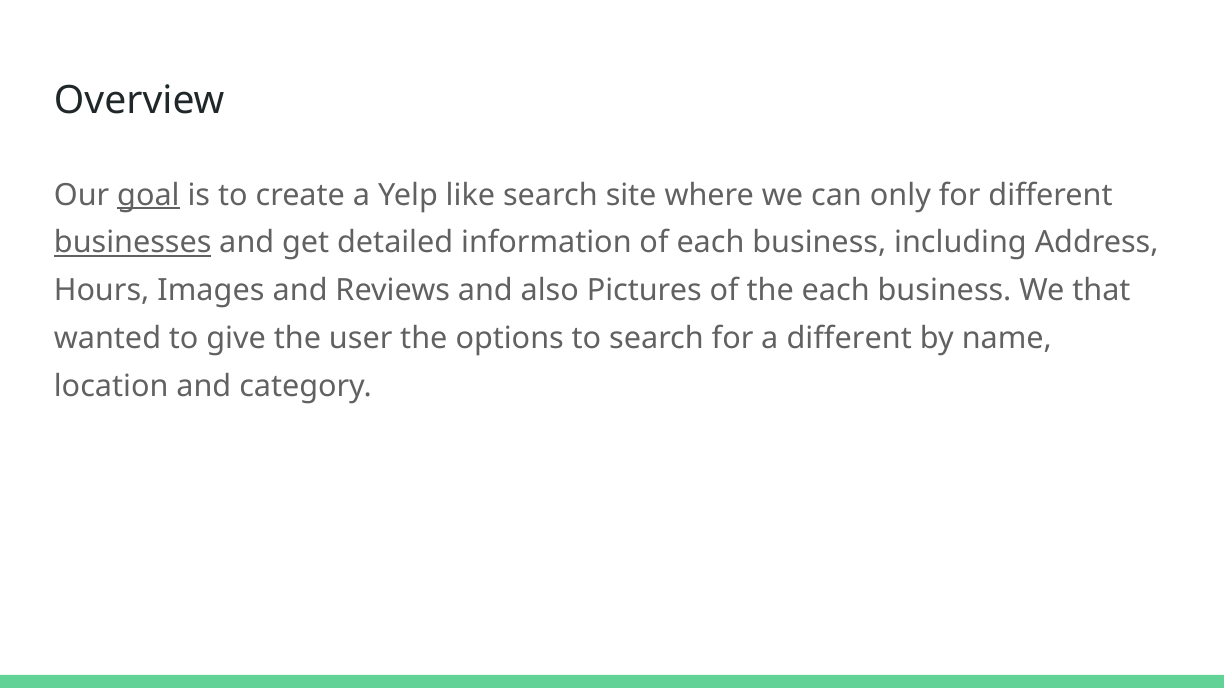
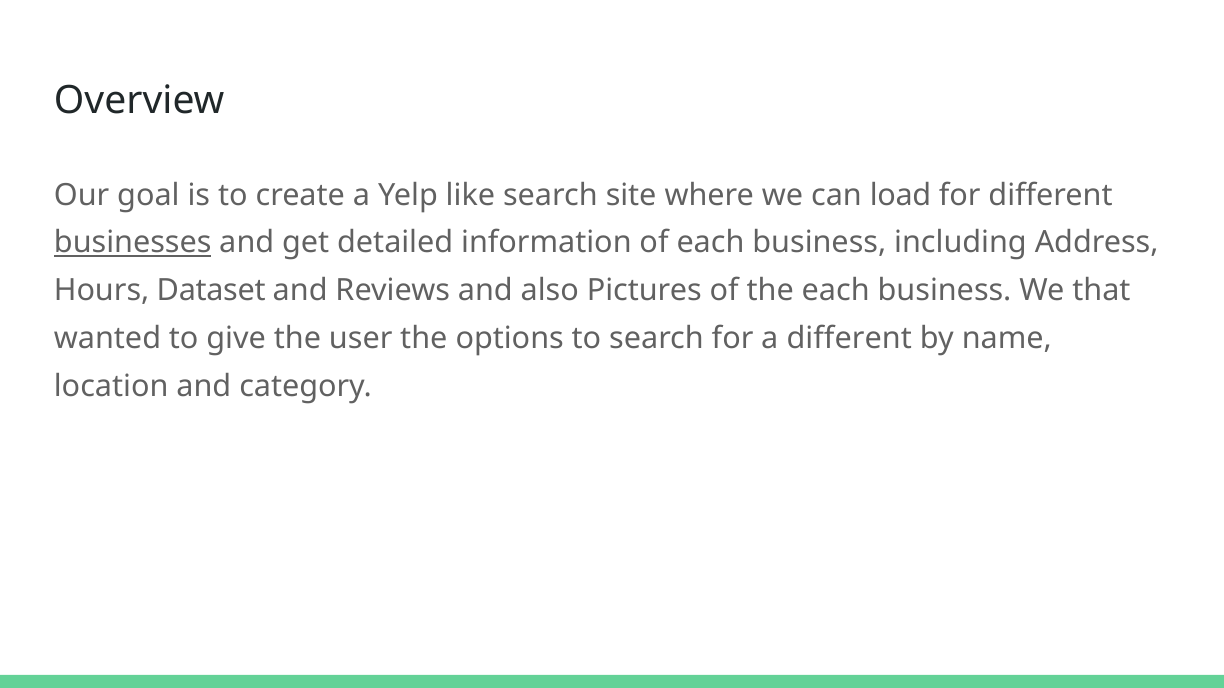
goal underline: present -> none (148, 195)
only: only -> load (901, 195)
Images: Images -> Dataset (211, 291)
